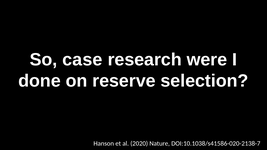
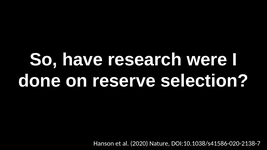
case: case -> have (82, 60)
